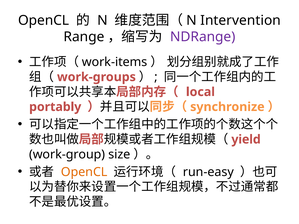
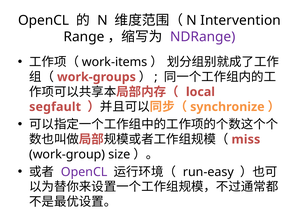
portably: portably -> segfault (55, 107)
yield: yield -> miss (246, 140)
OpenCL colour: orange -> purple (84, 172)
